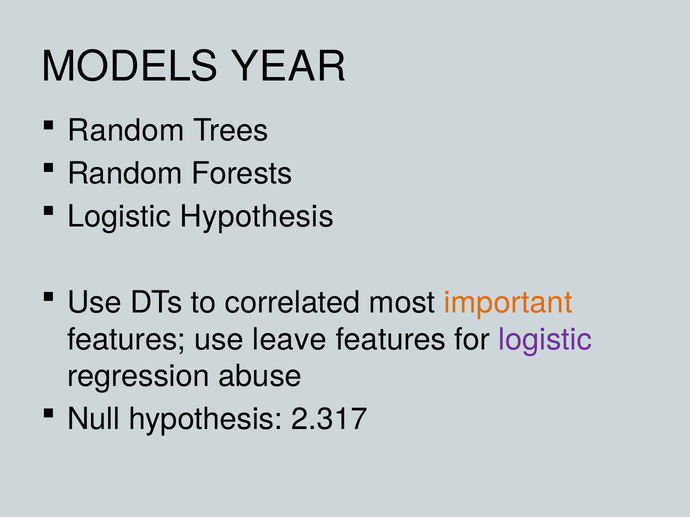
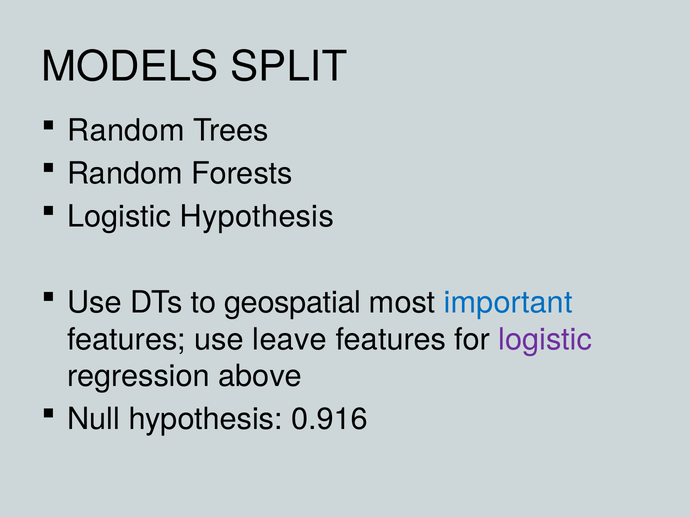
YEAR: YEAR -> SPLIT (289, 67)
correlated: correlated -> geospatial (293, 303)
important colour: orange -> blue (508, 303)
abuse: abuse -> above (260, 377)
2.317: 2.317 -> 0.916 (330, 420)
